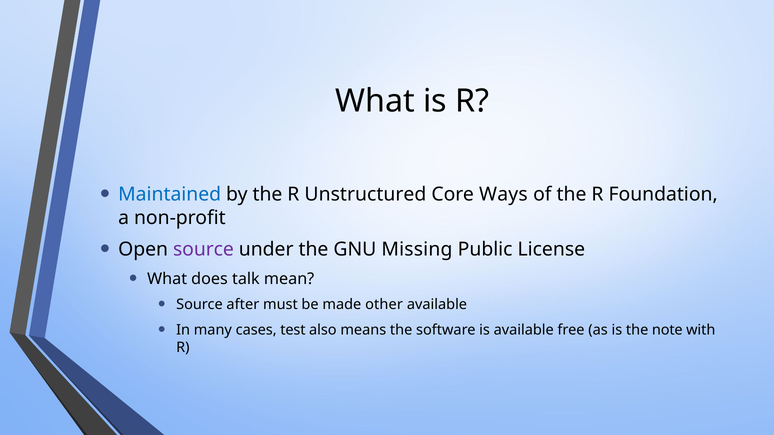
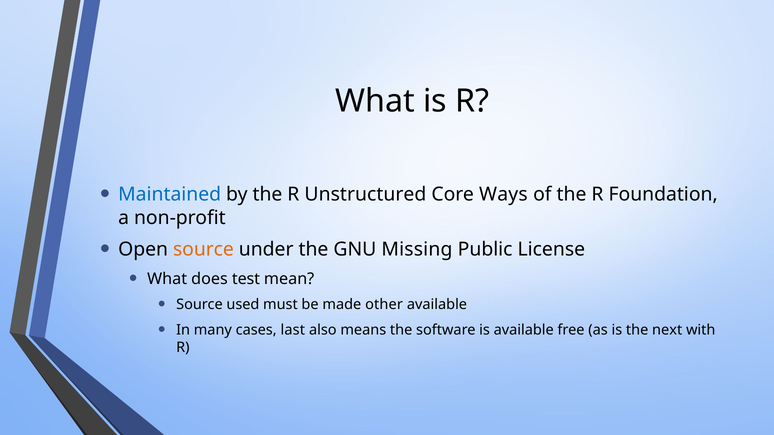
source colour: purple -> orange (203, 250)
talk: talk -> test (246, 279)
after: after -> used (243, 305)
test: test -> last (293, 330)
note: note -> next (667, 330)
